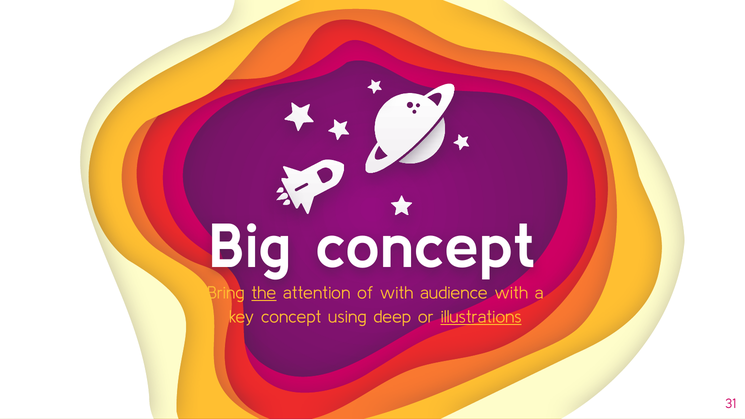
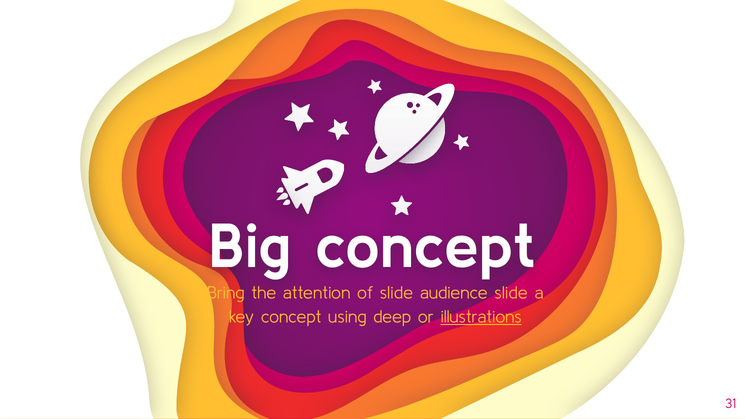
the underline: present -> none (264, 293)
of with: with -> slide (396, 293)
audience with: with -> slide (511, 293)
